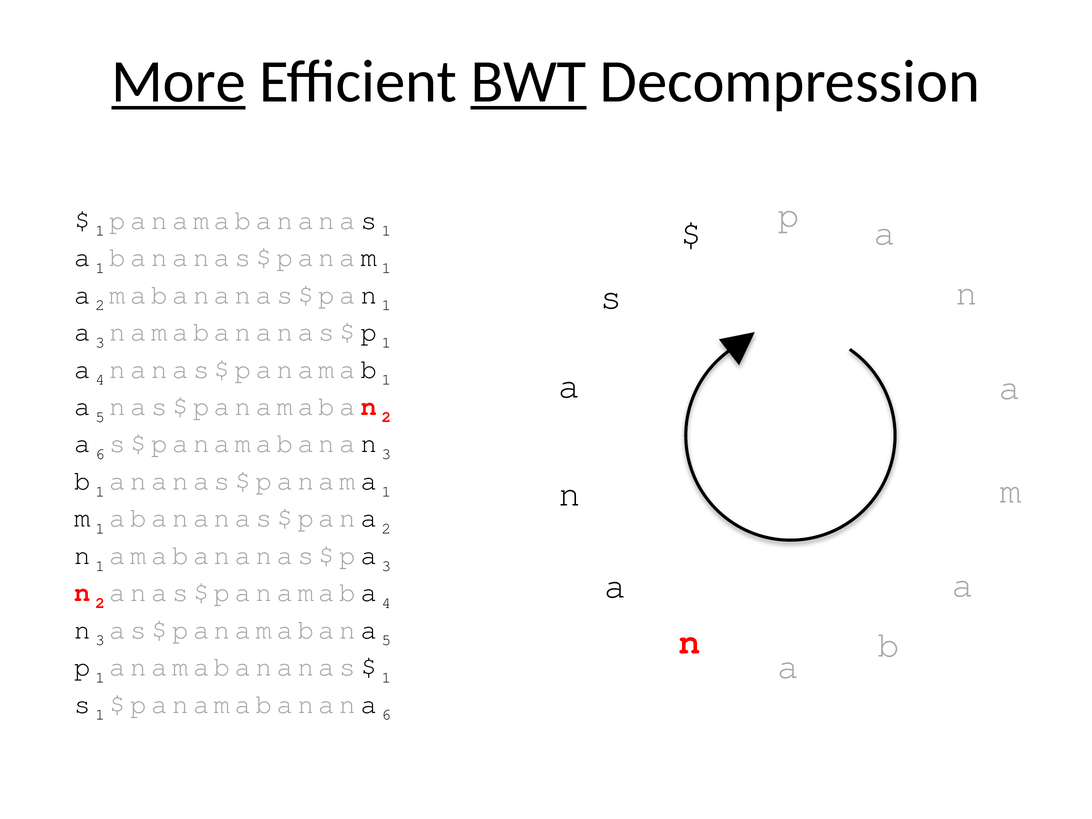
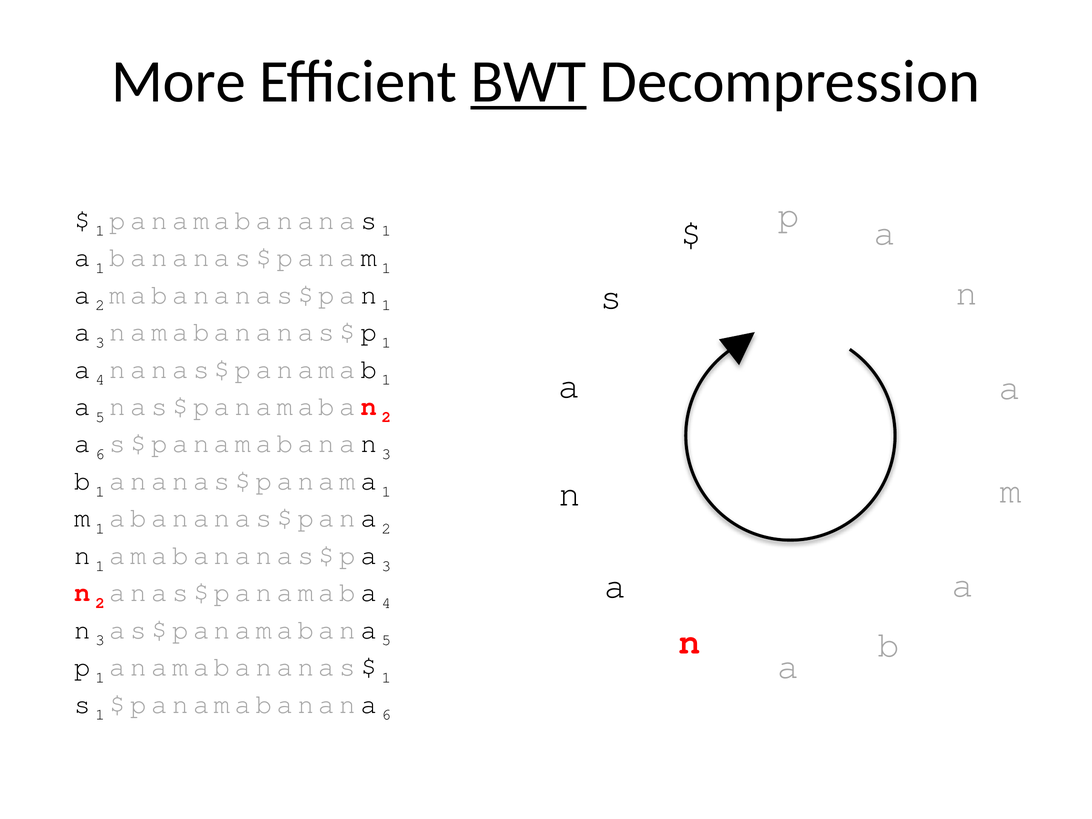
More underline: present -> none (179, 82)
